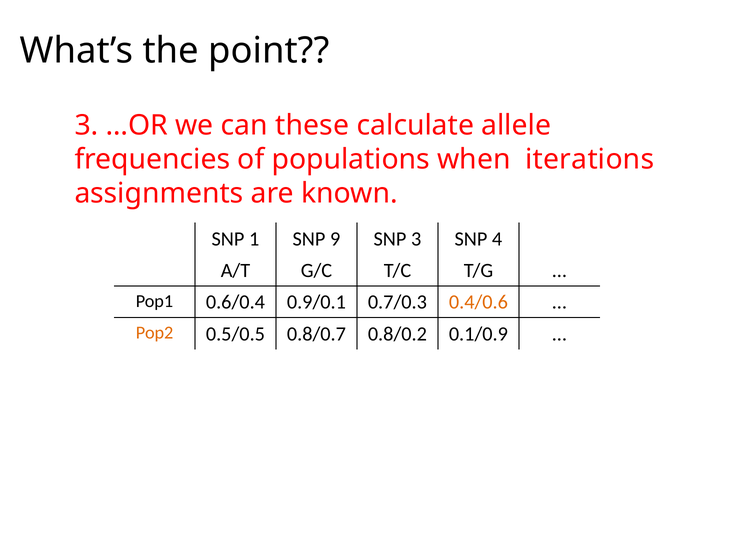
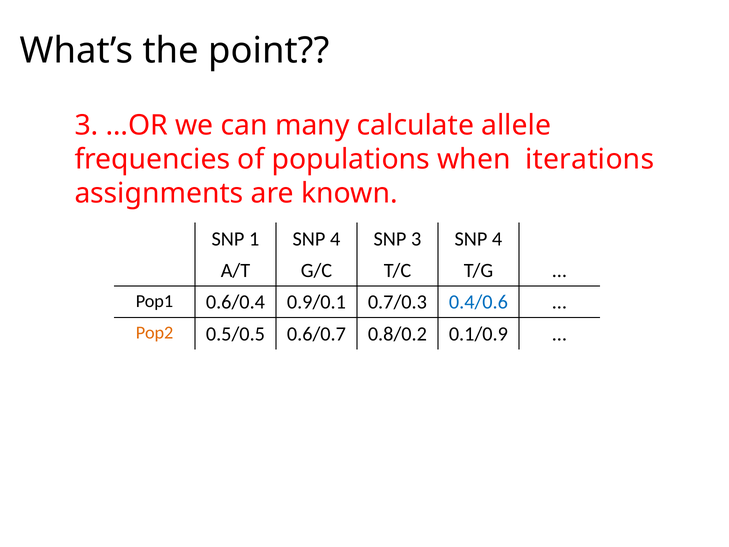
these: these -> many (312, 125)
1 SNP 9: 9 -> 4 (335, 239)
0.4/0.6 colour: orange -> blue (478, 302)
0.8/0.7: 0.8/0.7 -> 0.6/0.7 (316, 334)
